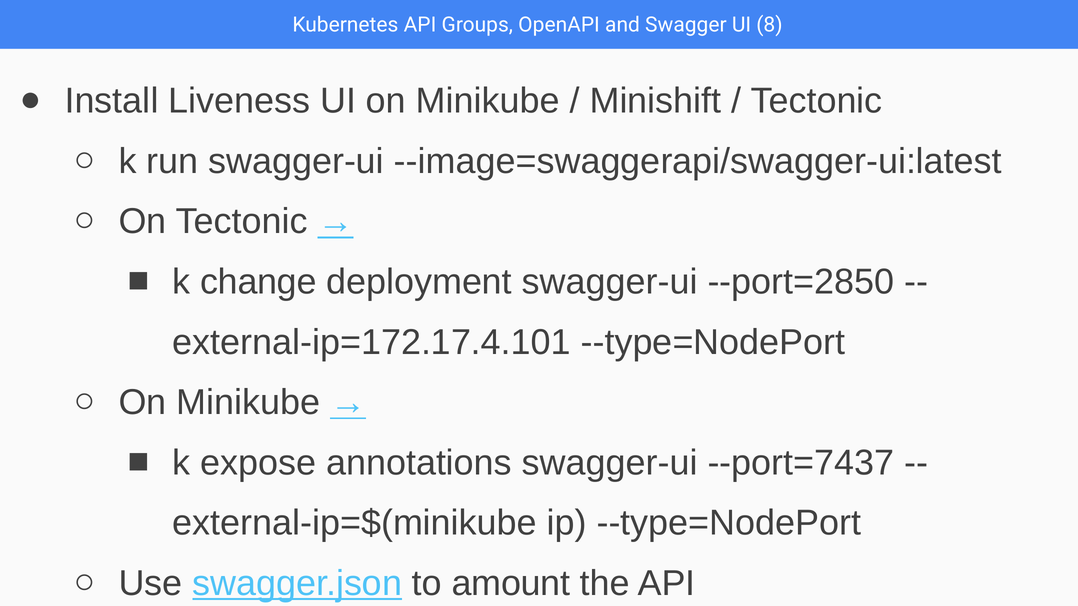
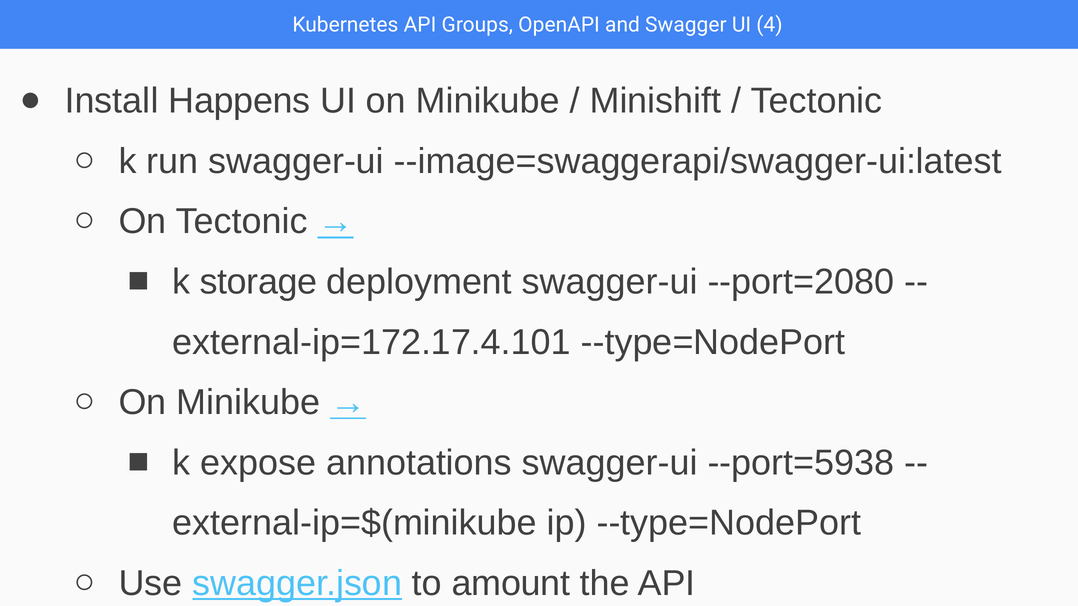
8: 8 -> 4 (769, 25)
Liveness: Liveness -> Happens (239, 101)
change: change -> storage (258, 282)
--port=2850: --port=2850 -> --port=2080 (801, 282)
--port=7437: --port=7437 -> --port=5938 (801, 463)
